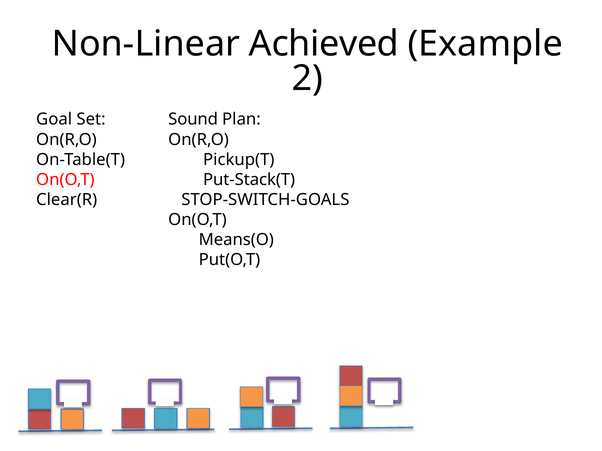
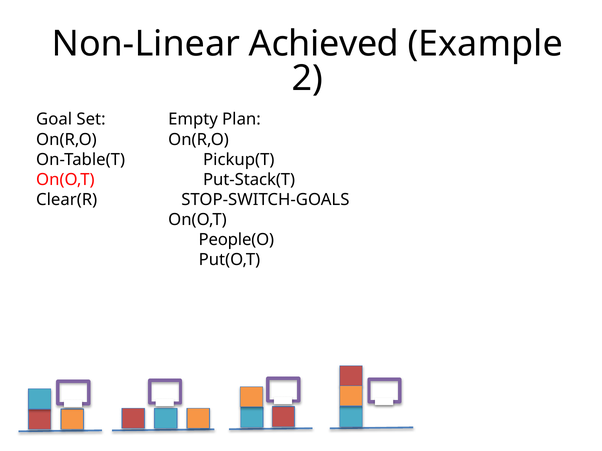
Sound: Sound -> Empty (193, 120)
Means(O: Means(O -> People(O (236, 240)
